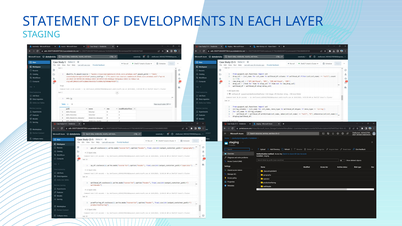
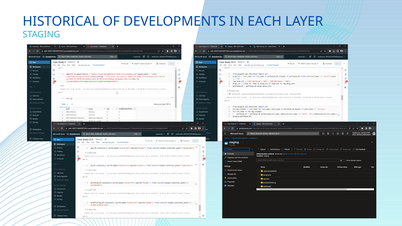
STATEMENT: STATEMENT -> HISTORICAL (61, 21)
